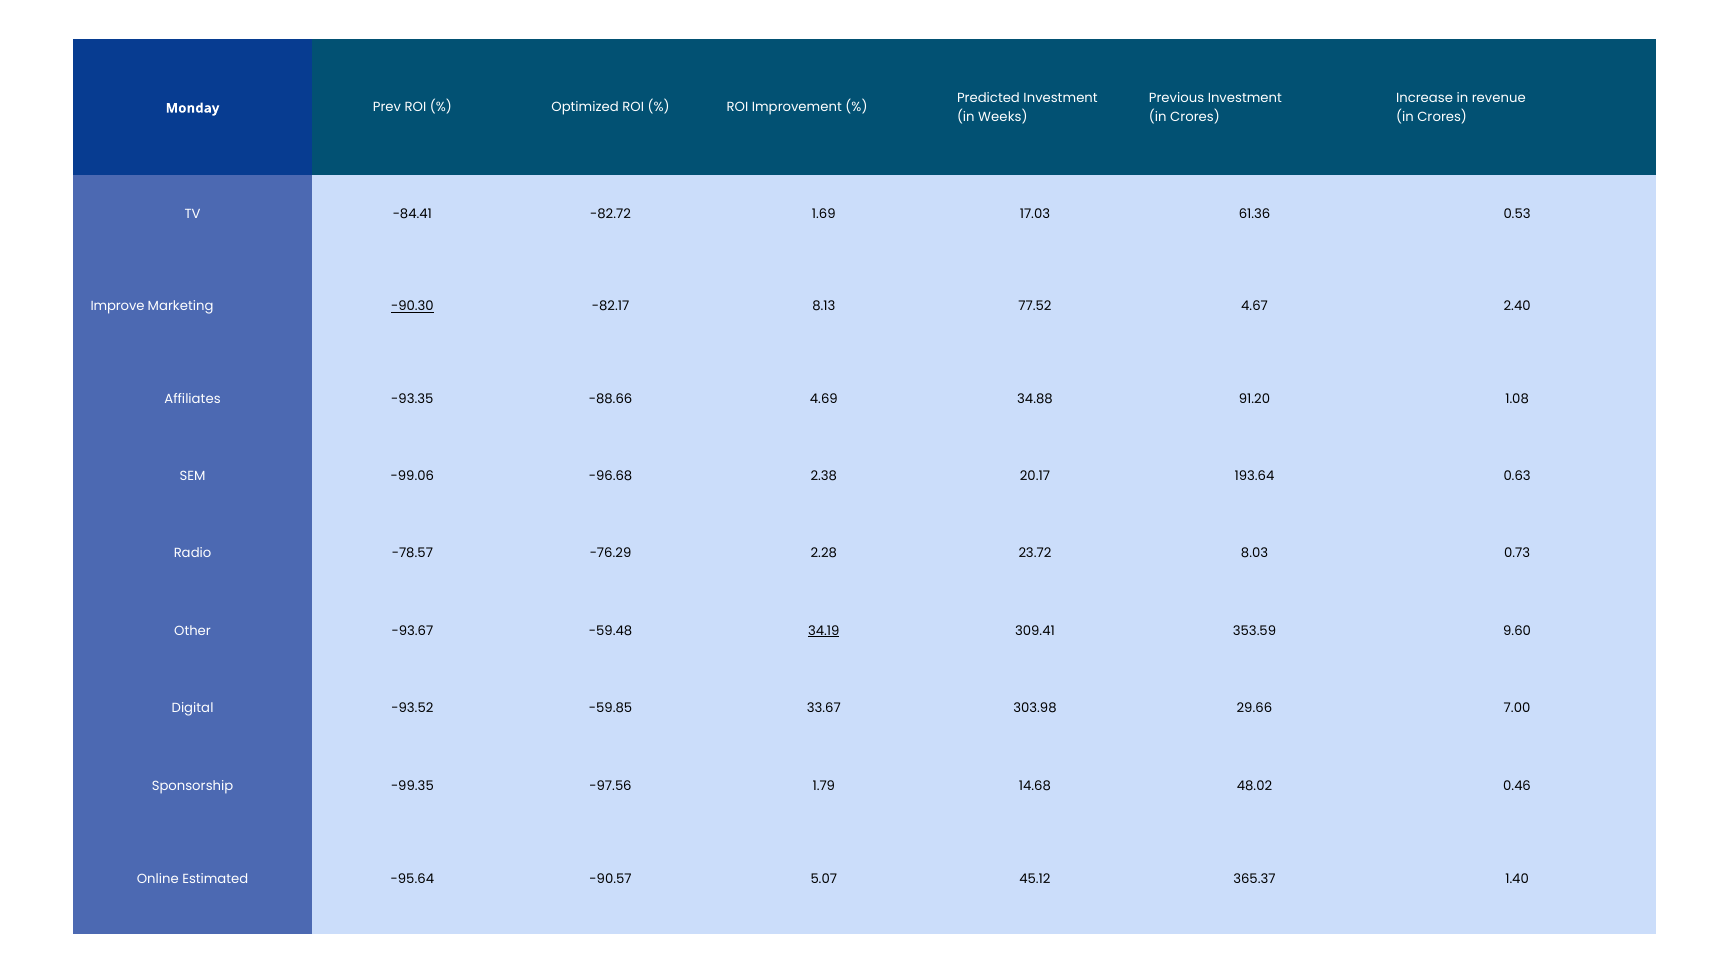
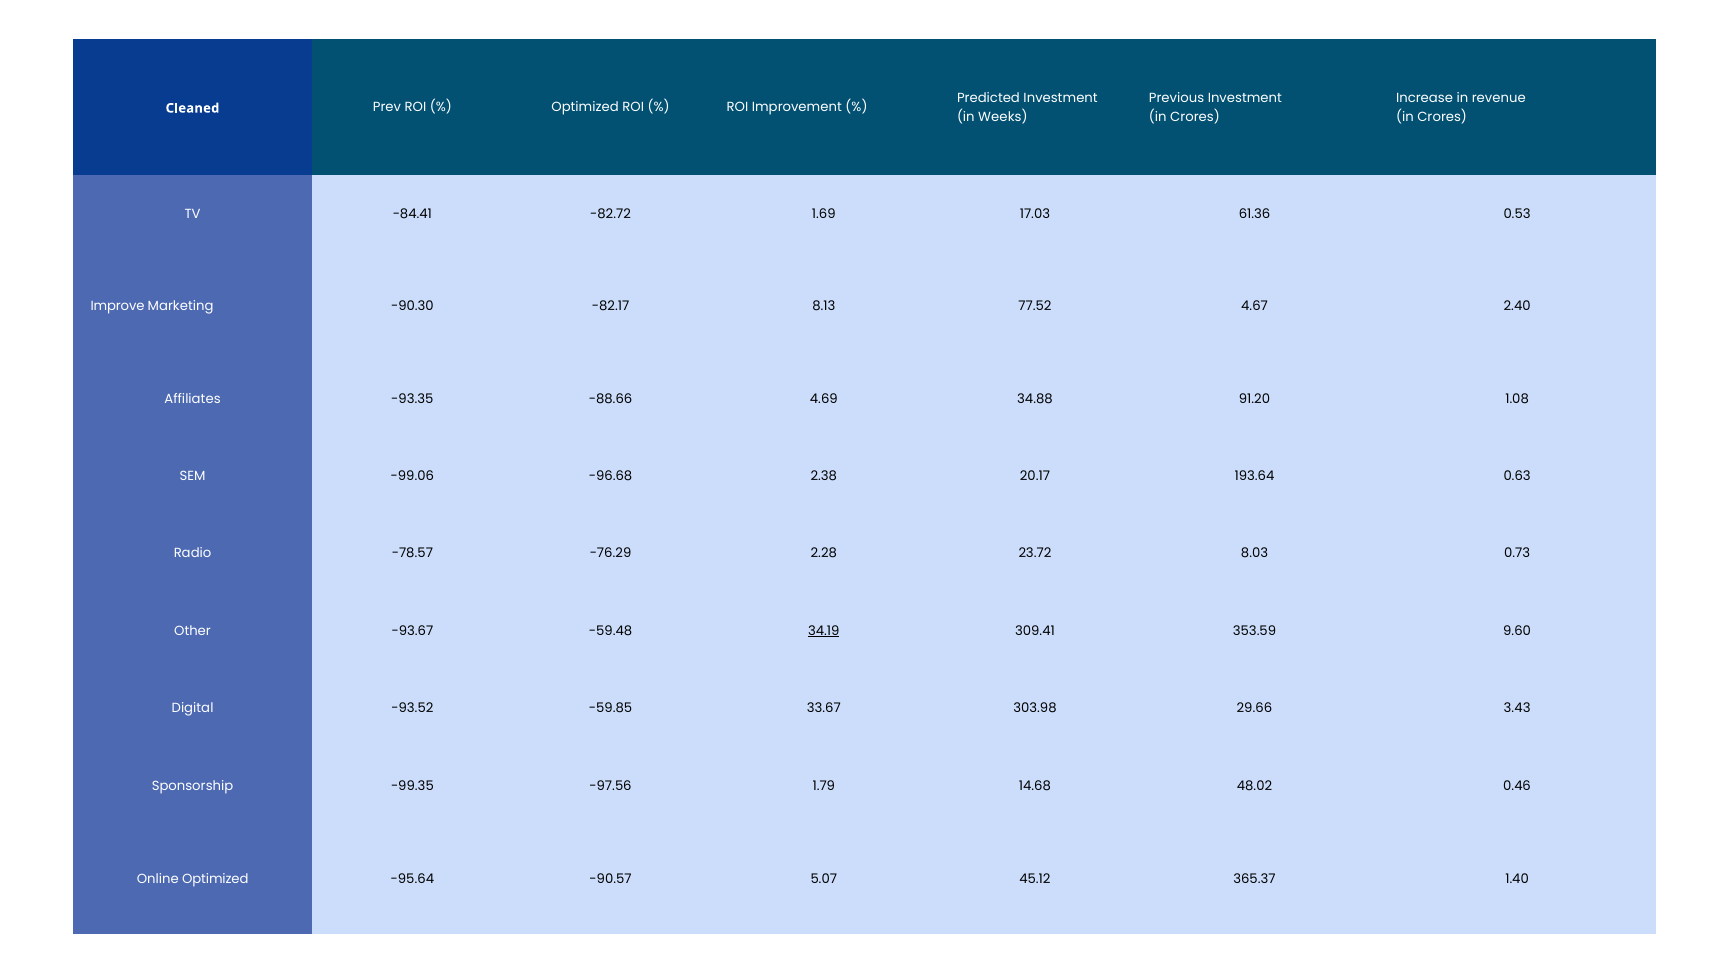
Monday: Monday -> Cleaned (192, 108)
-90.30 underline: present -> none (412, 306)
7.00: 7.00 -> 3.43 (1517, 708)
Online Estimated: Estimated -> Optimized (215, 879)
